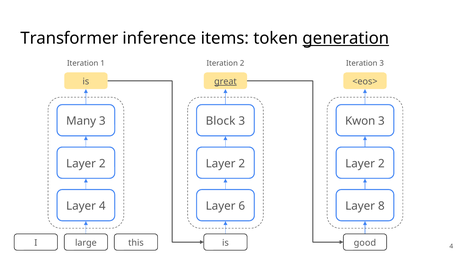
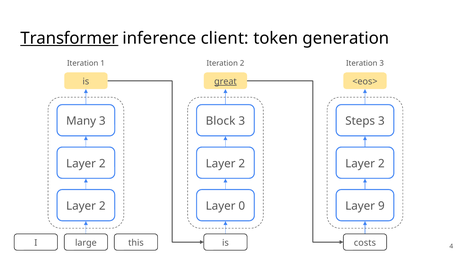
Transformer underline: none -> present (69, 38)
items: items -> client (225, 38)
generation underline: present -> none (346, 38)
Kwon: Kwon -> Steps (360, 121)
4: 4 -> 2 (102, 206)
6: 6 -> 0 (242, 206)
8: 8 -> 9 (381, 206)
good: good -> costs (365, 243)
